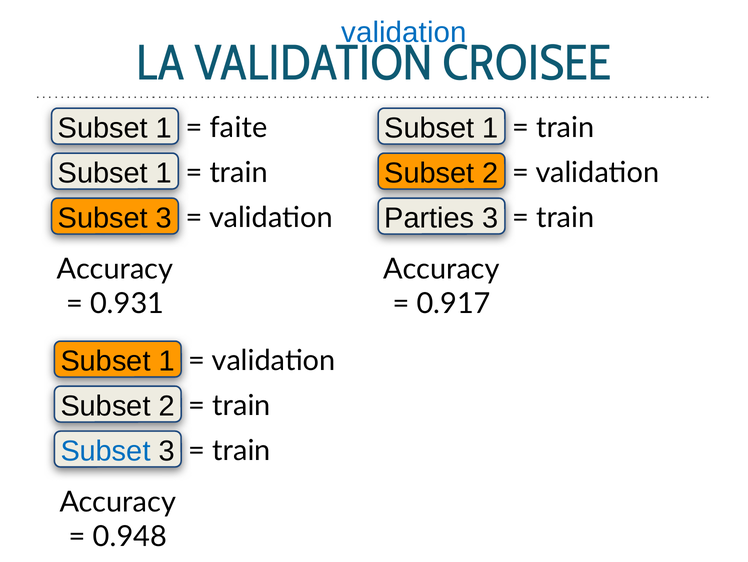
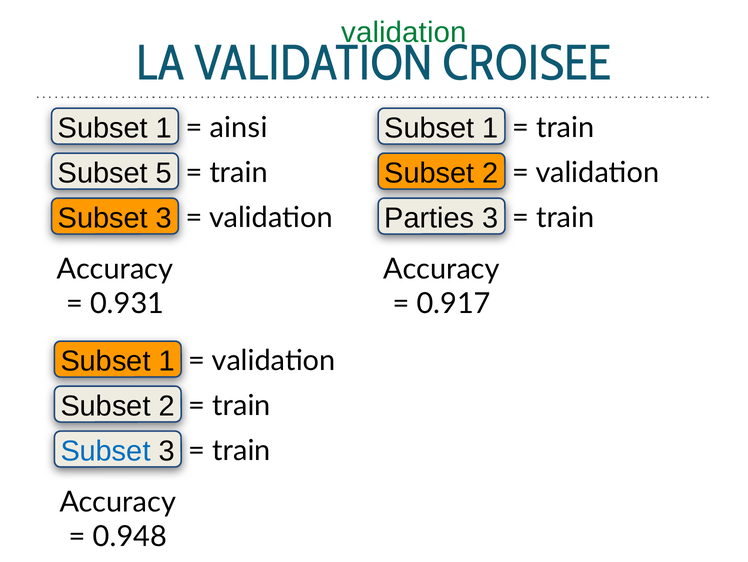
validation colour: blue -> green (404, 33)
faite: faite -> ainsi (239, 128)
1: 1 -> 5 (164, 173)
